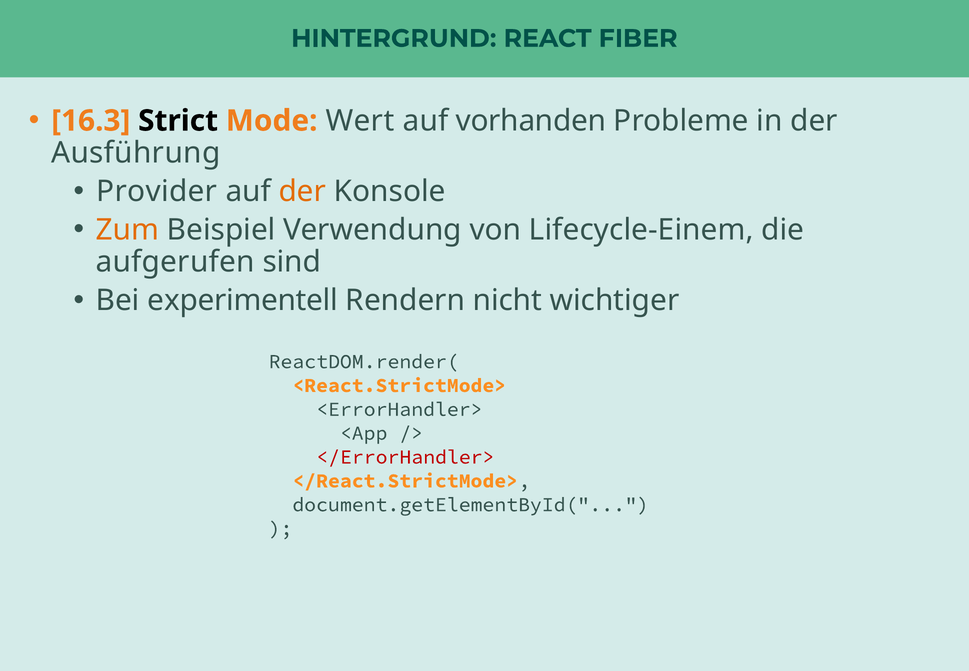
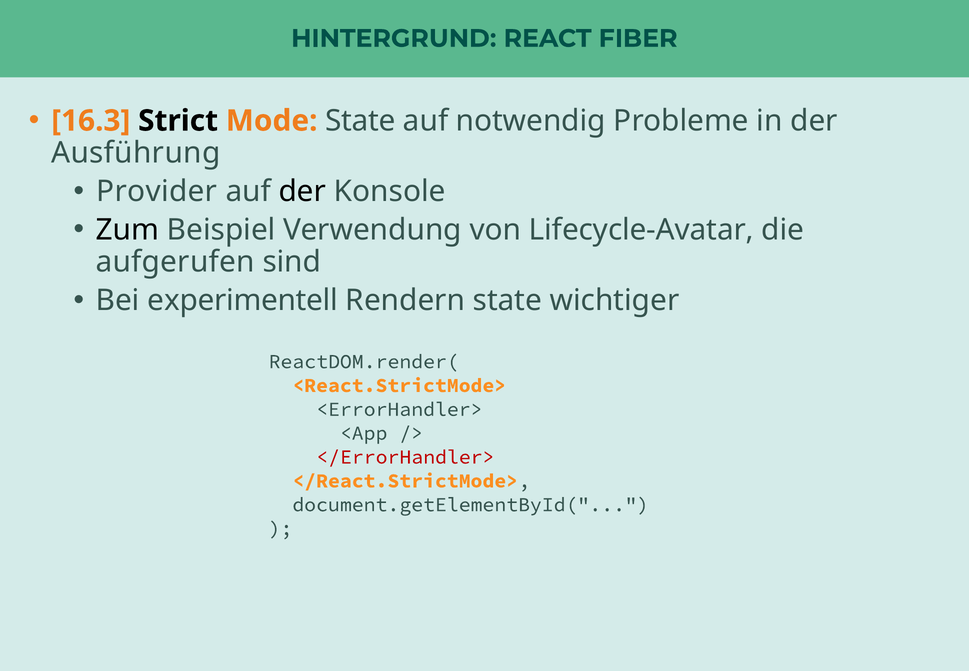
Mode Wert: Wert -> State (360, 121)
vorhanden: vorhanden -> notwendig (531, 121)
der colour: orange -> black (302, 191)
Zum colour: orange -> black (128, 230)
Lifecycle-Einem: Lifecycle-Einem -> Lifecycle-Avatar (641, 230)
Rendern nicht: nicht -> state (507, 300)
